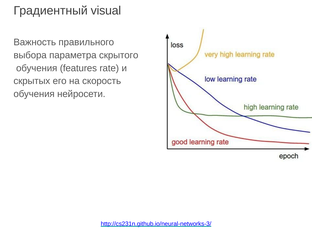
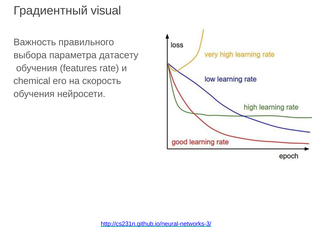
скрытого: скрытого -> датасету (119, 55)
скрытых: скрытых -> chemical (32, 81)
